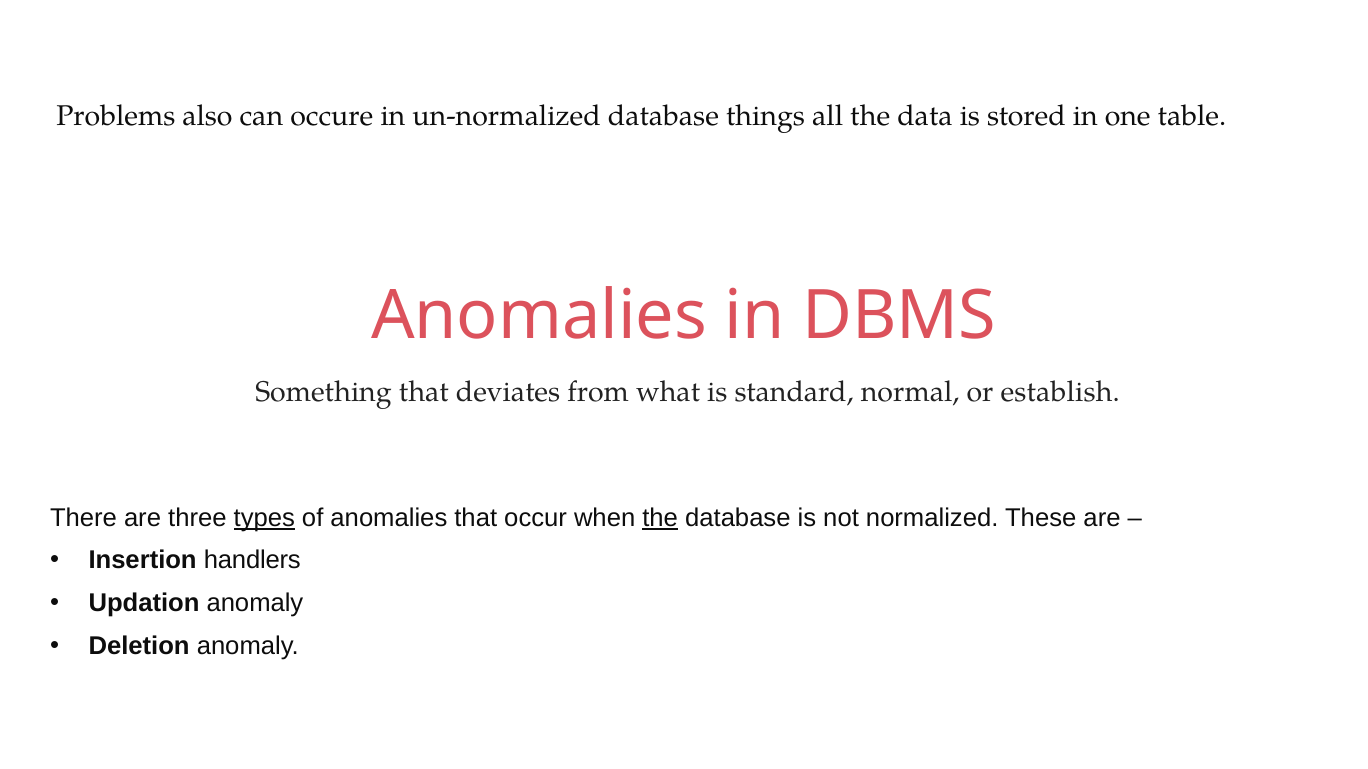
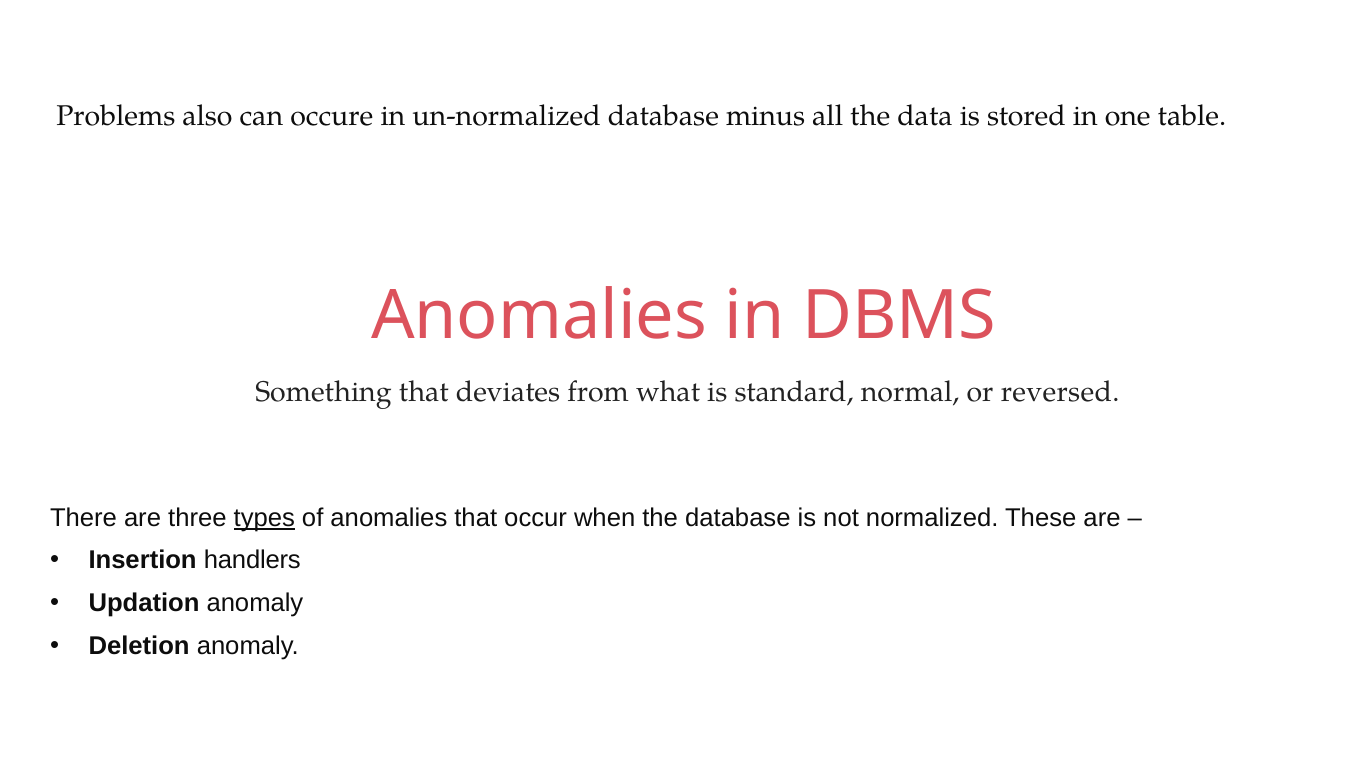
things: things -> minus (766, 116)
establish: establish -> reversed (1060, 393)
the underline: present -> none (660, 518)
